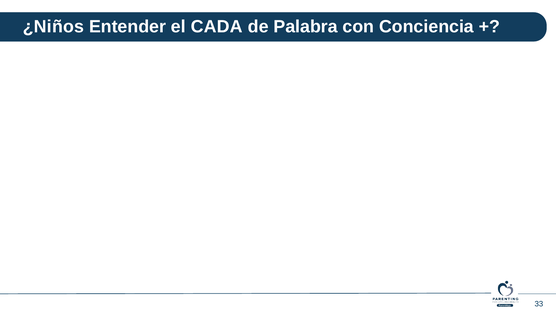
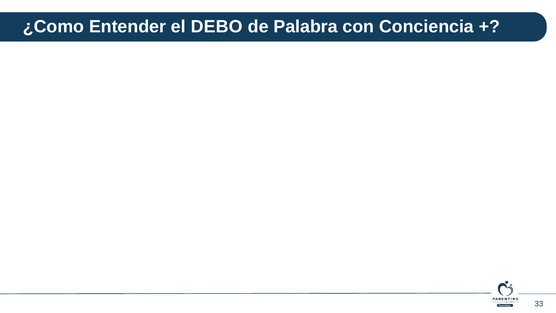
¿Niños: ¿Niños -> ¿Como (54, 27)
CADA: CADA -> DEBO (217, 27)
